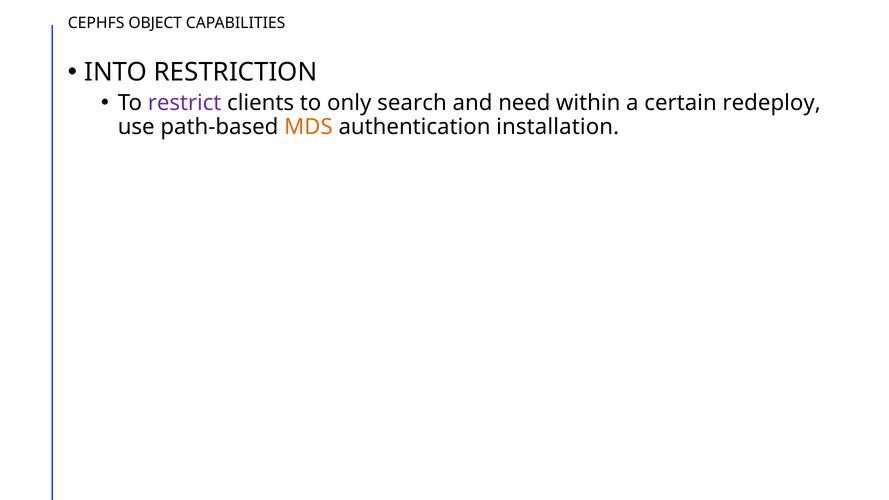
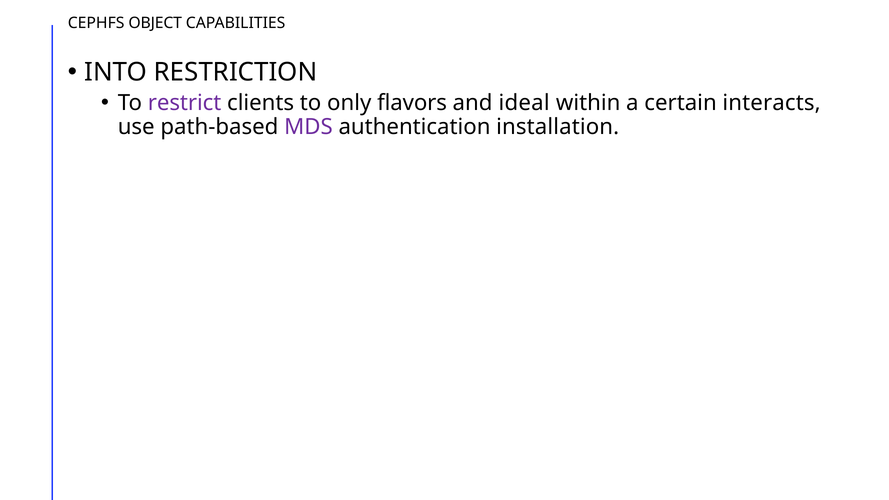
search: search -> flavors (412, 103)
need: need -> ideal (524, 103)
redeploy: redeploy -> interacts (772, 103)
MDS colour: orange -> purple (308, 127)
